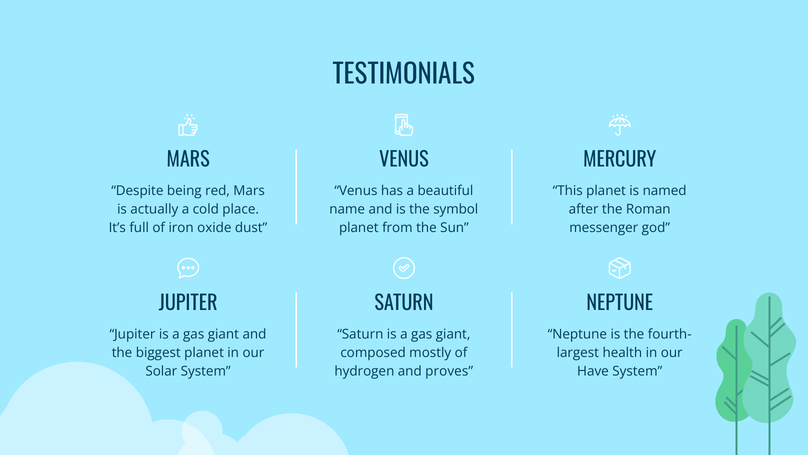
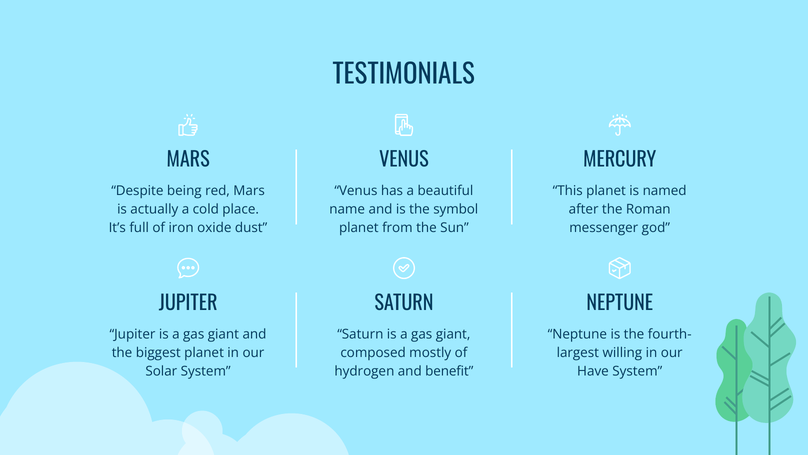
health: health -> willing (622, 352)
proves: proves -> benefit (449, 371)
